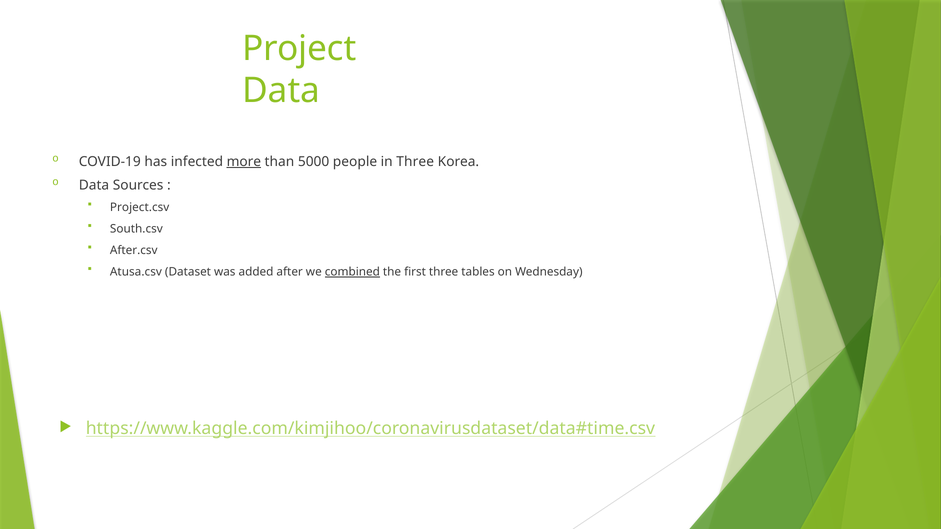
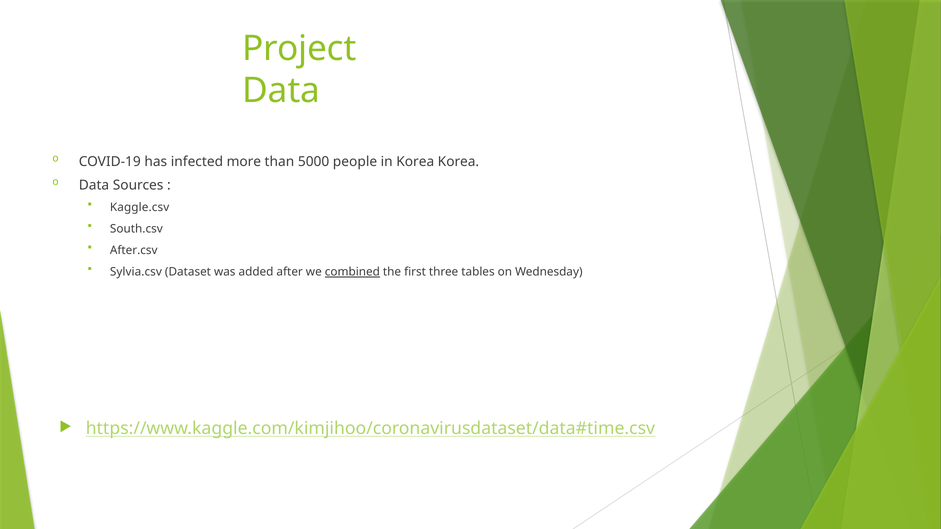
more underline: present -> none (244, 162)
in Three: Three -> Korea (415, 162)
Project.csv: Project.csv -> Kaggle.csv (140, 208)
Atusa.csv: Atusa.csv -> Sylvia.csv (136, 272)
